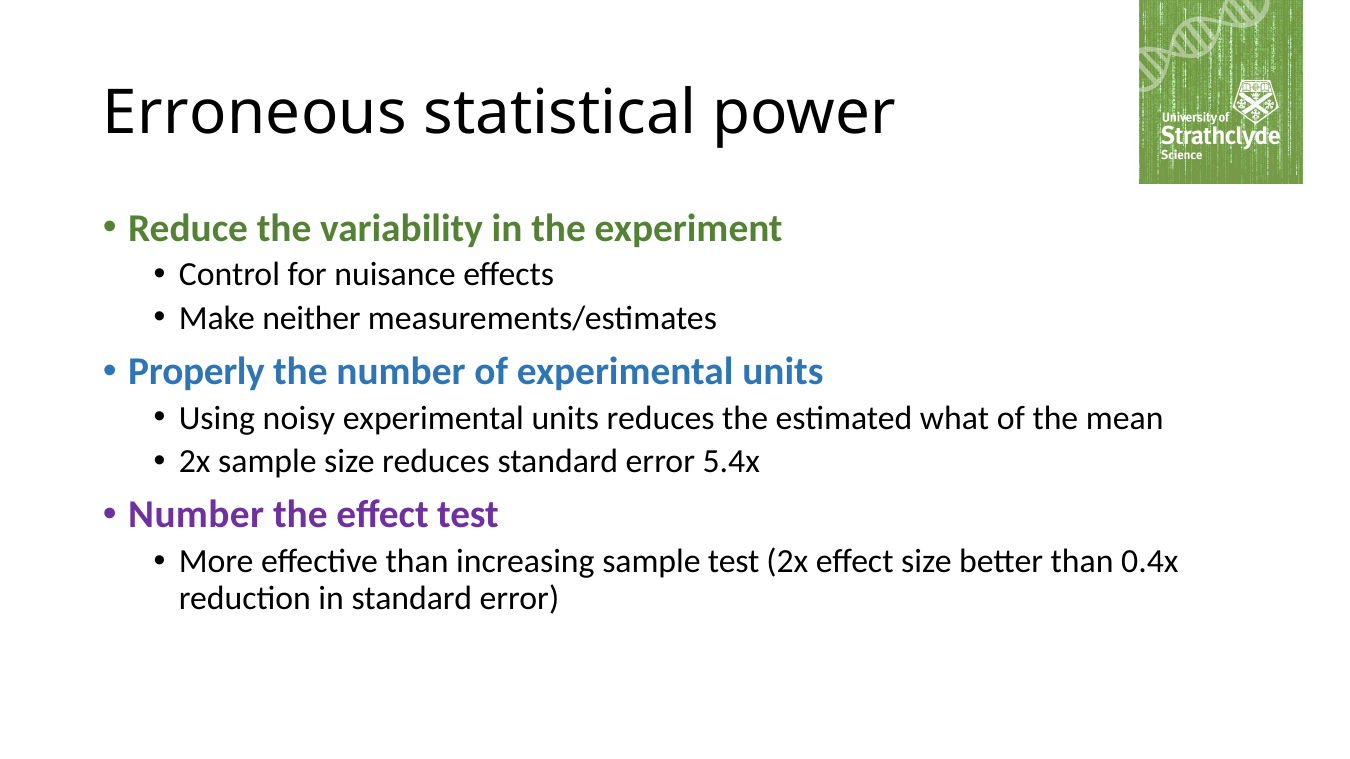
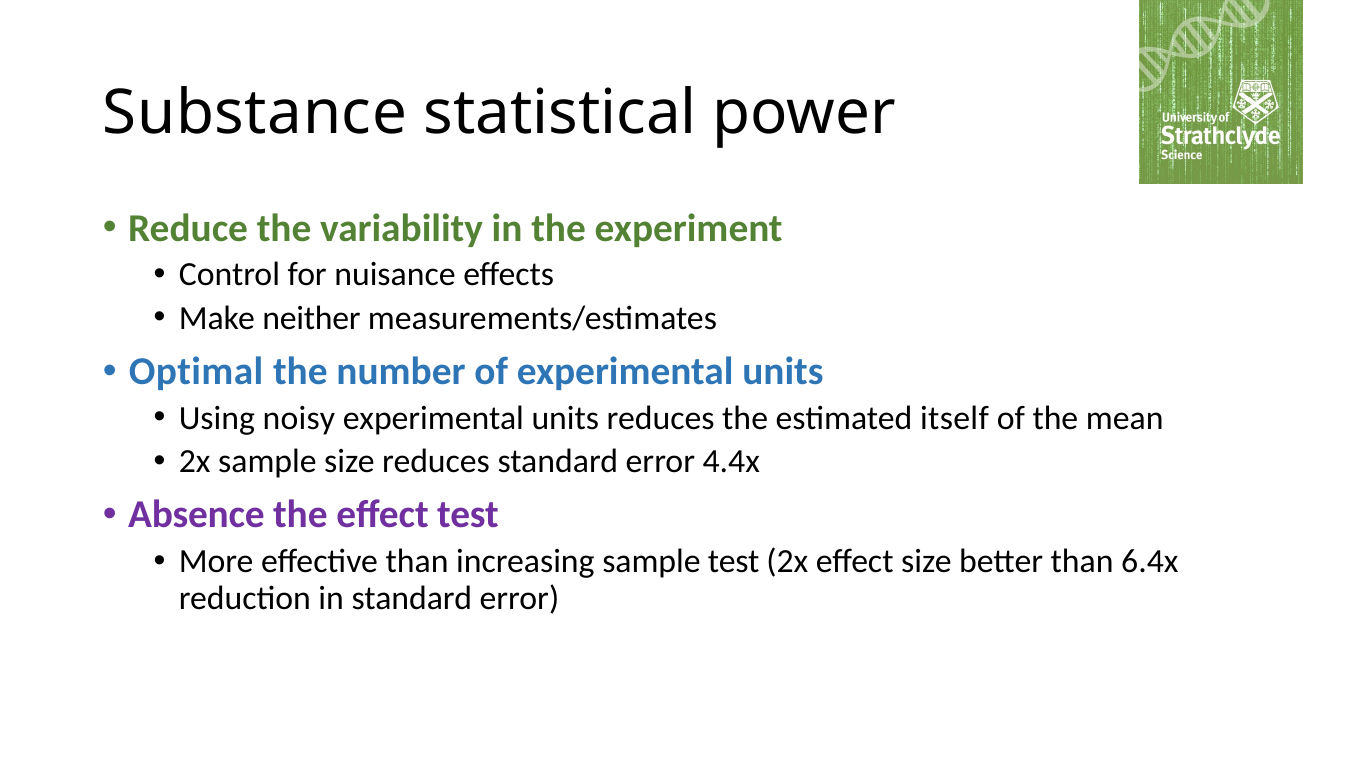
Erroneous: Erroneous -> Substance (255, 113)
Properly: Properly -> Optimal (196, 372)
what: what -> itself (954, 418)
5.4x: 5.4x -> 4.4x (731, 462)
Number: Number -> Absence (196, 515)
0.4x: 0.4x -> 6.4x (1150, 562)
